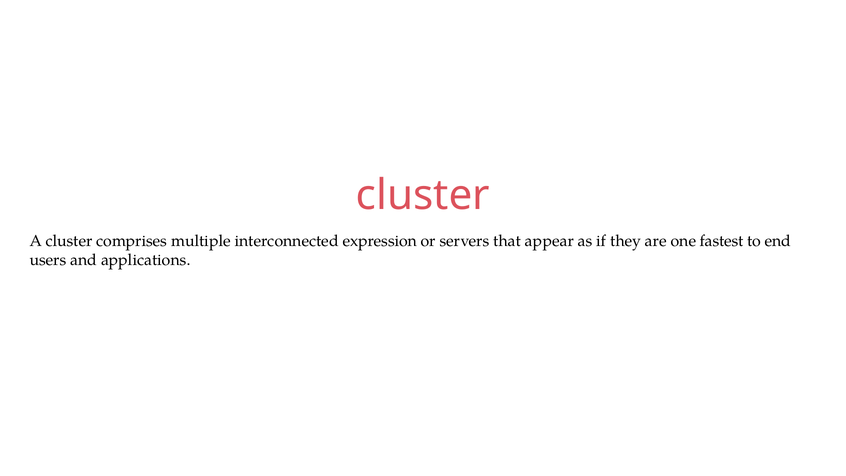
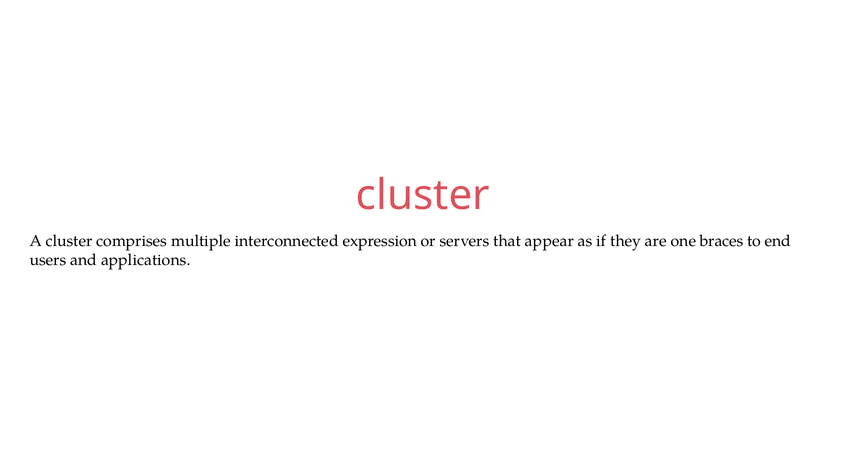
fastest: fastest -> braces (722, 241)
